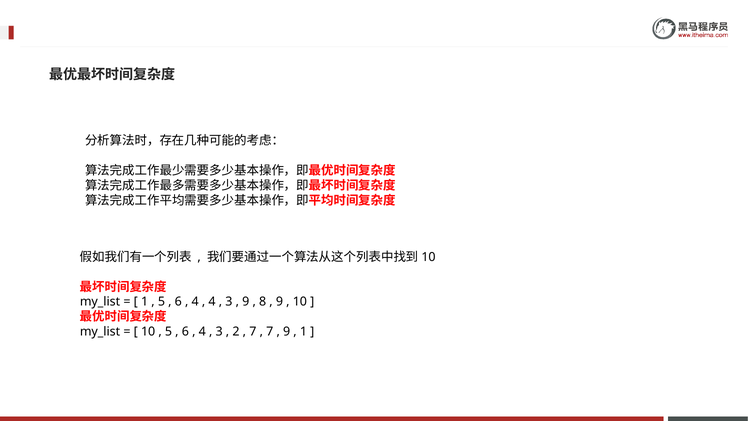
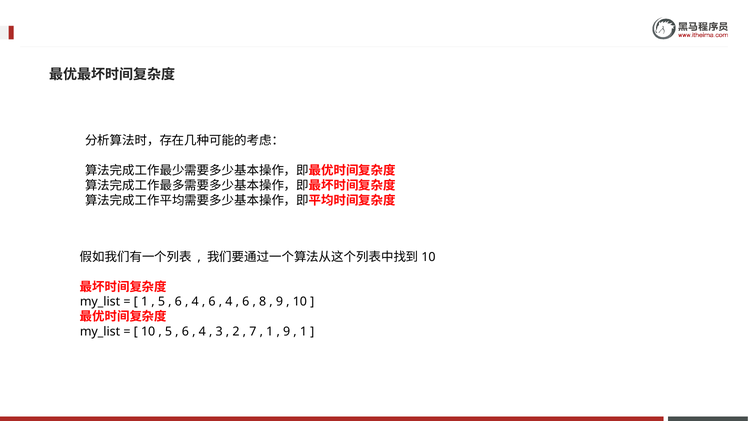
4: 4 -> 6 (212, 302)
3: 3 -> 4 (229, 302)
9: 9 -> 6 (246, 302)
7: 7 -> 1 (270, 332)
